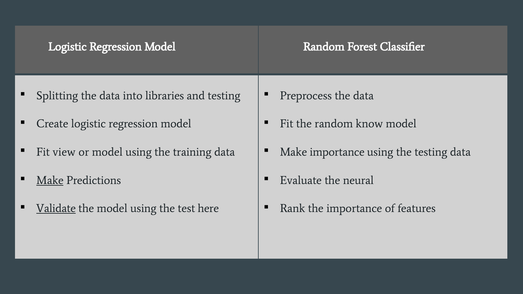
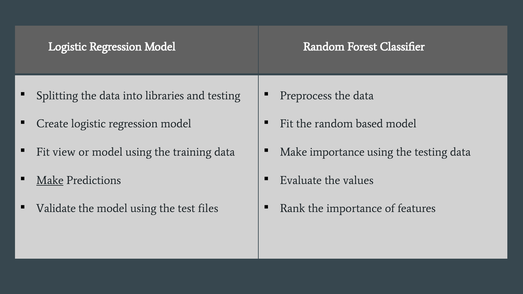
know: know -> based (369, 124)
neural: neural -> values (358, 180)
Validate underline: present -> none (56, 209)
here: here -> files (208, 209)
